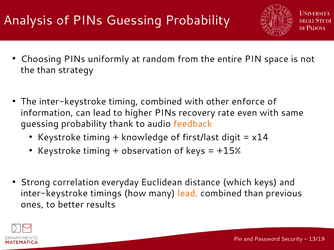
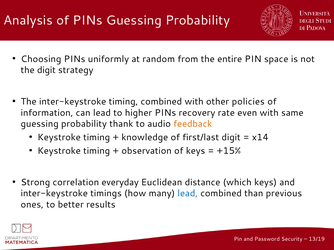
the than: than -> digit (46, 70)
enforce: enforce -> policies (248, 102)
lead colour: orange -> blue (188, 194)
